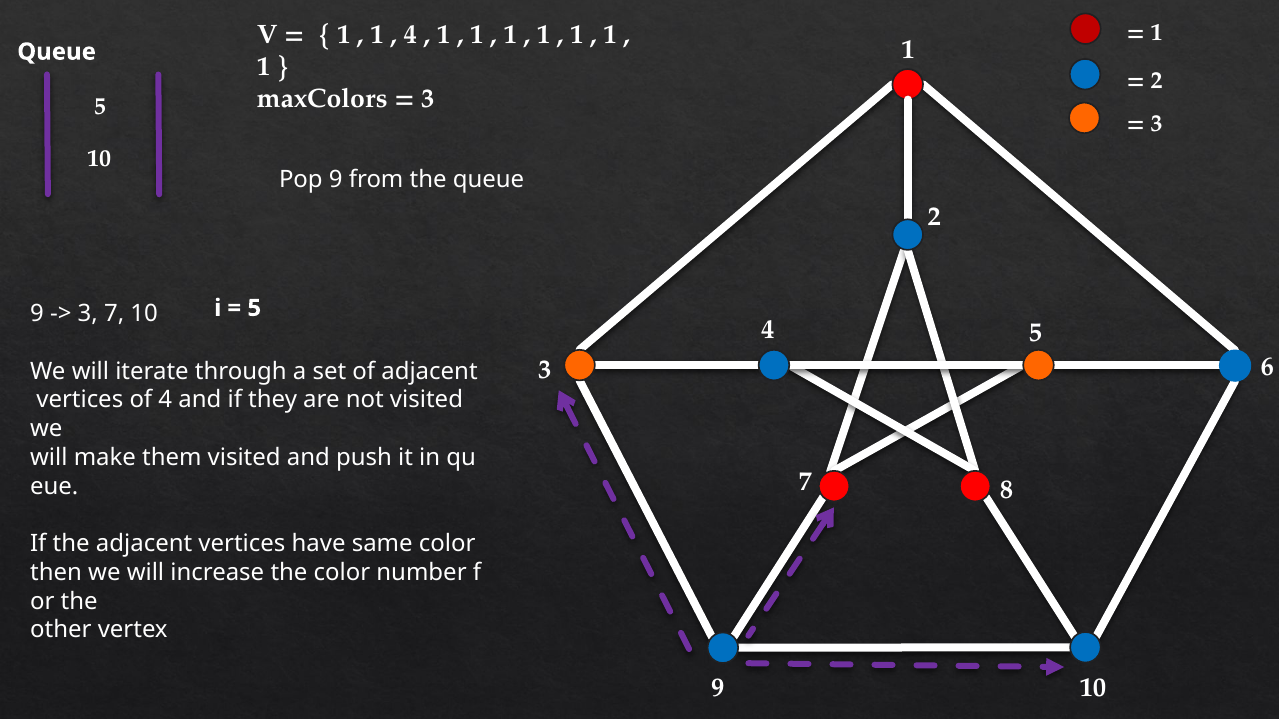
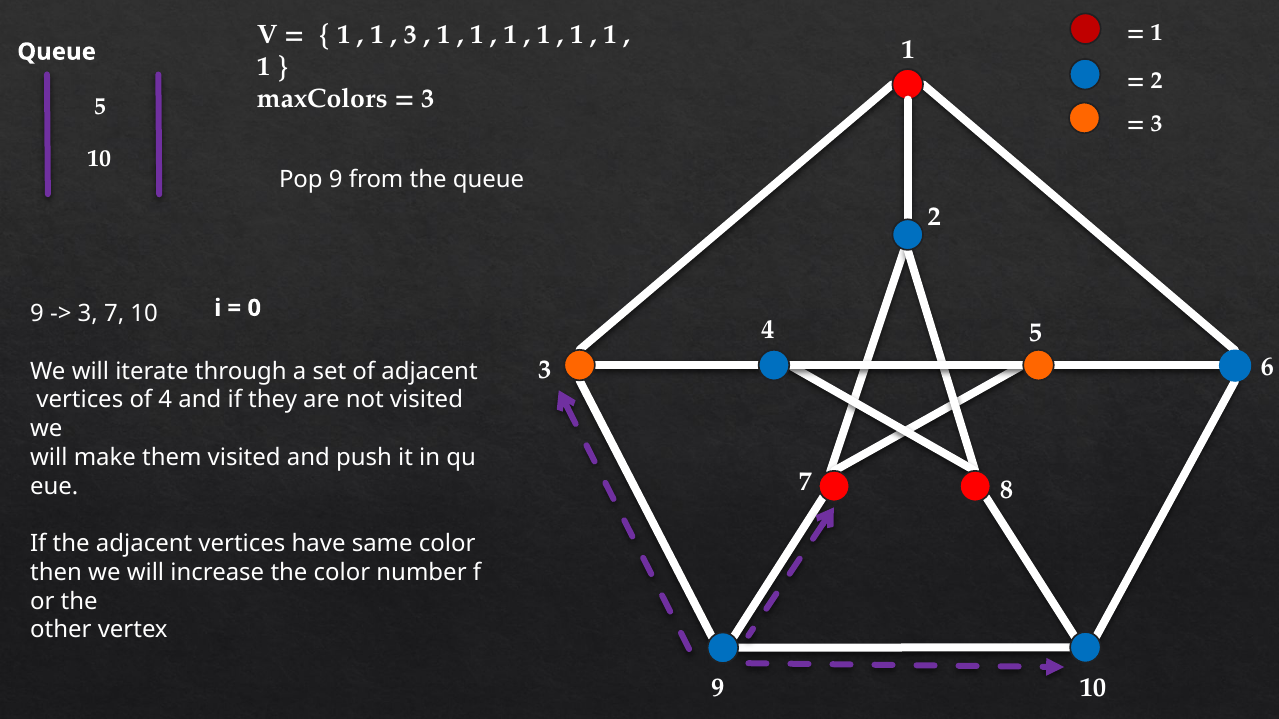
4: 4 -> 3 (410, 34)
5: 5 -> 0 (254, 308)
